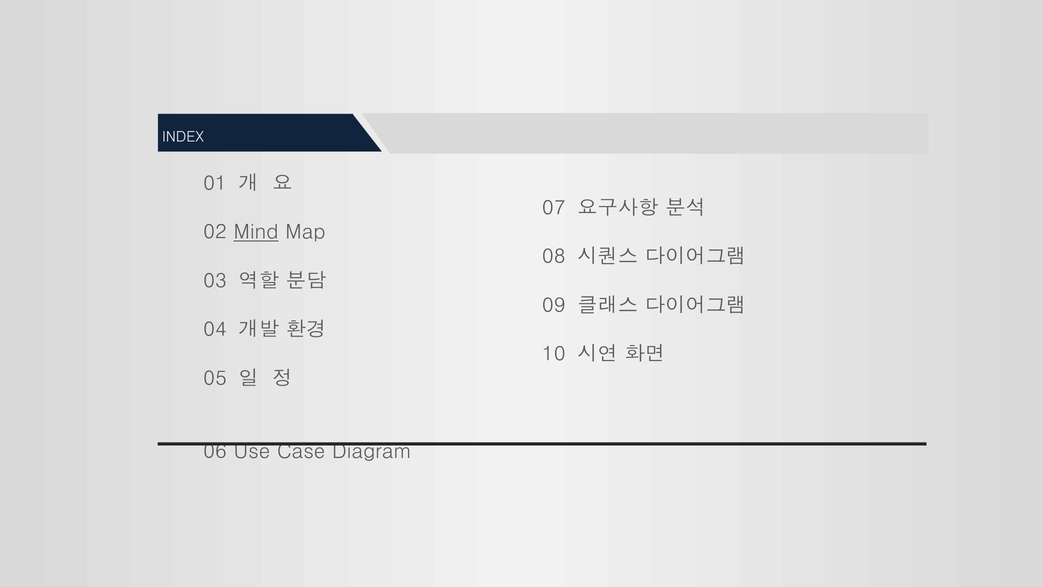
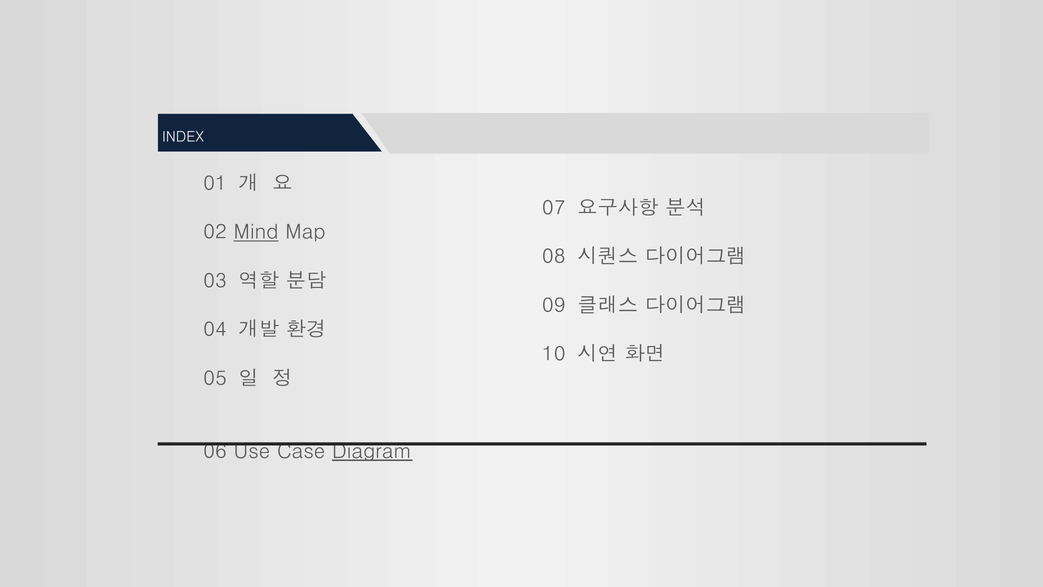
Diagram underline: none -> present (372, 451)
